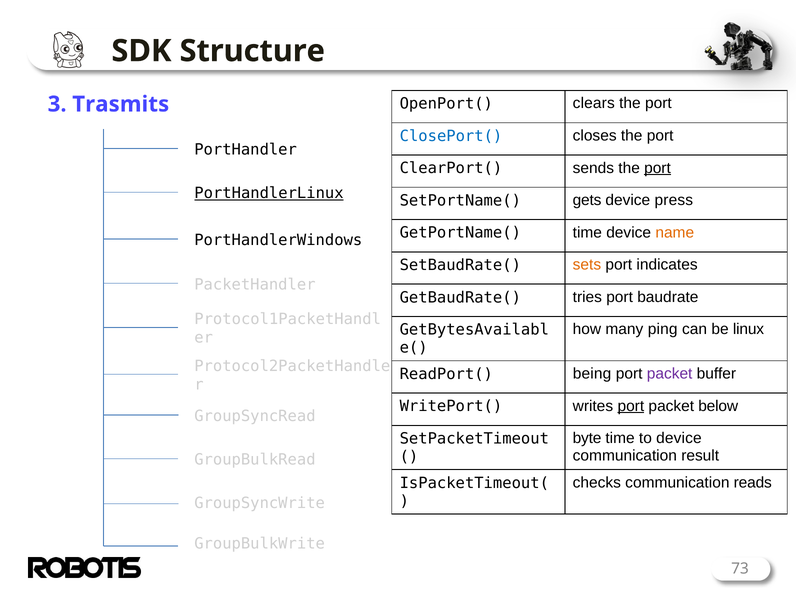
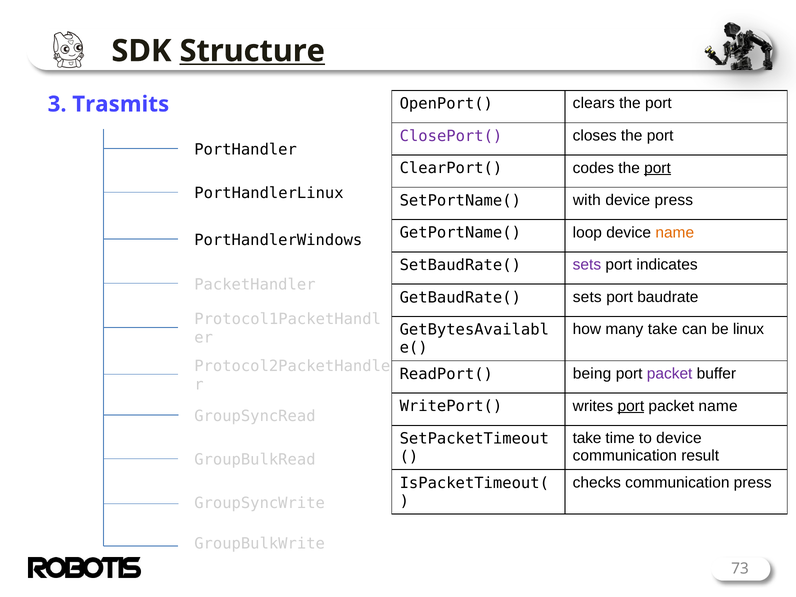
Structure underline: none -> present (252, 51)
ClosePort( colour: blue -> purple (451, 136)
sends: sends -> codes (593, 168)
PortHandlerLinux underline: present -> none (269, 193)
gets: gets -> with (587, 200)
GetPortName( time: time -> loop (587, 233)
sets colour: orange -> purple (587, 265)
GetBaudRate( tries: tries -> sets (587, 297)
many ping: ping -> take (663, 329)
packet below: below -> name (718, 406)
byte: byte -> take (587, 438)
communication reads: reads -> press (753, 483)
